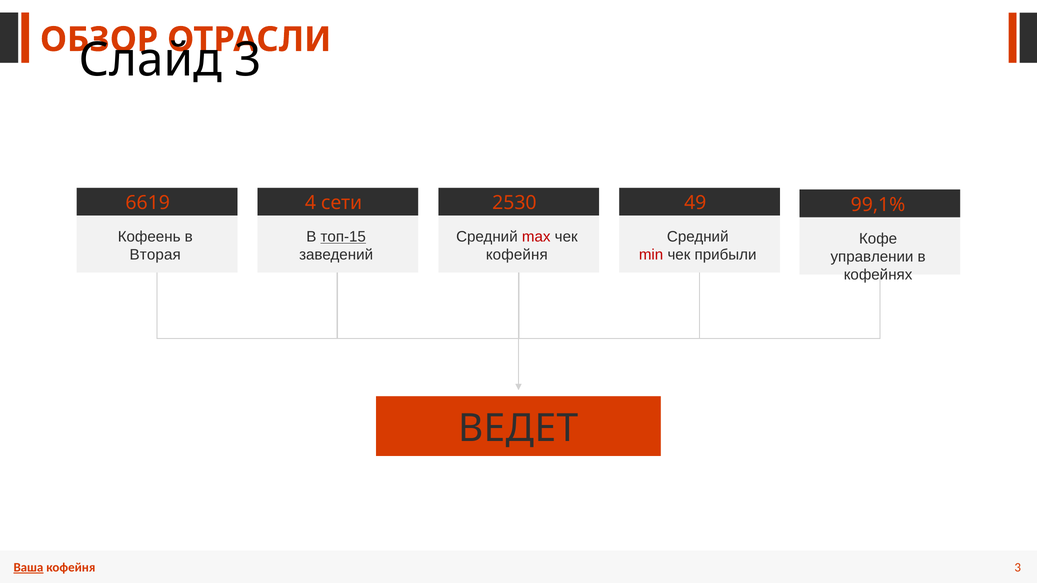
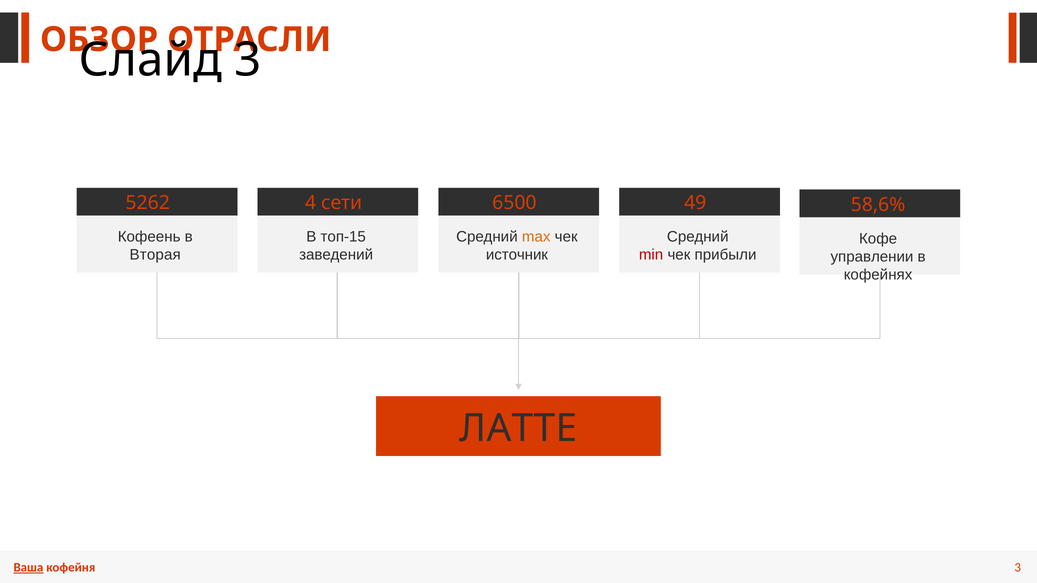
6619: 6619 -> 5262 (148, 203)
2530: 2530 -> 6500 (514, 203)
99,1%: 99,1% -> 58,6% (878, 205)
топ-15 underline: present -> none (343, 237)
max colour: red -> orange (536, 237)
кофейня: кофейня -> источник (517, 255)
ВЕДЕТ: ВЕДЕТ -> ЛАТТЕ (518, 429)
